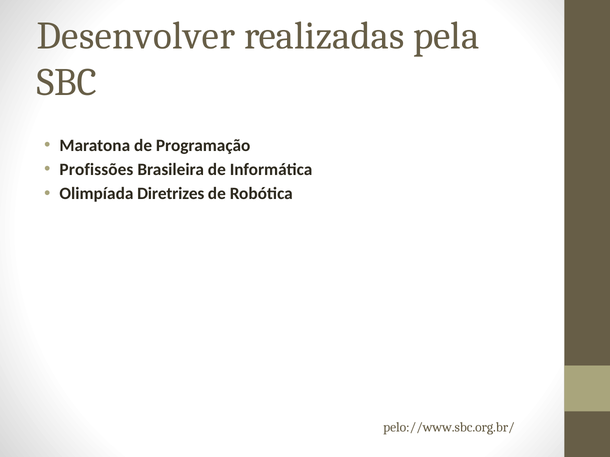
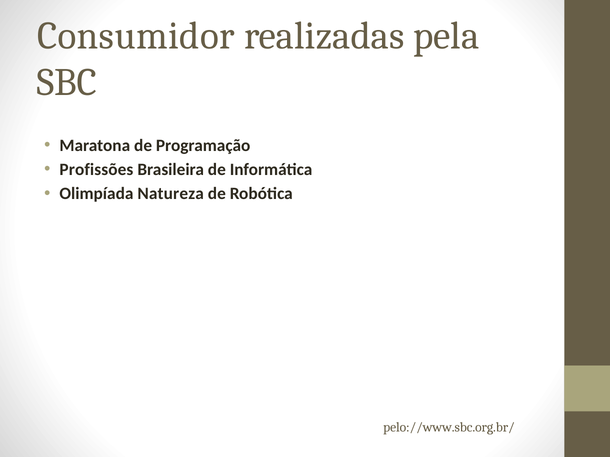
Desenvolver: Desenvolver -> Consumidor (136, 36)
Diretrizes: Diretrizes -> Natureza (171, 194)
